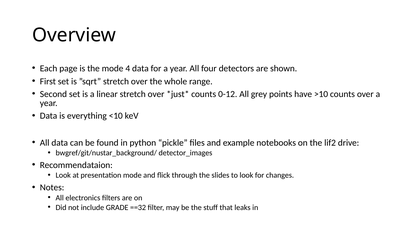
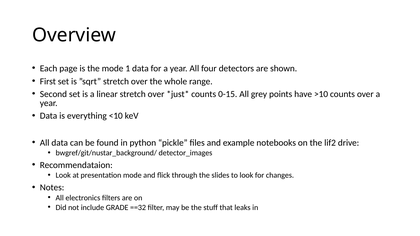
4: 4 -> 1 (128, 69)
0-12: 0-12 -> 0-15 (228, 94)
